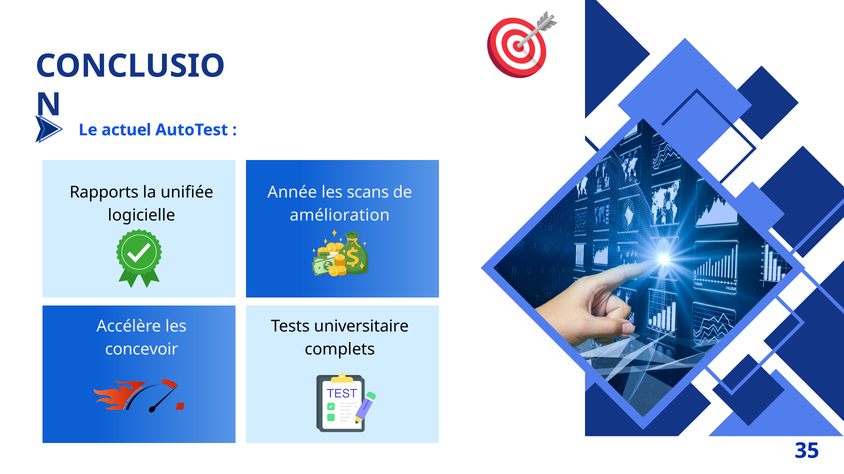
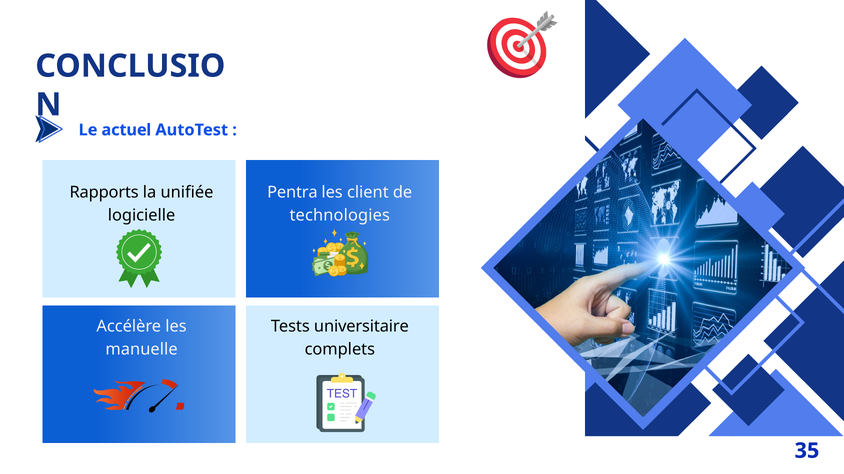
Année: Année -> Pentra (292, 193)
scans: scans -> client (368, 193)
amélioration: amélioration -> technologies (340, 216)
concevoir: concevoir -> manuelle (142, 350)
